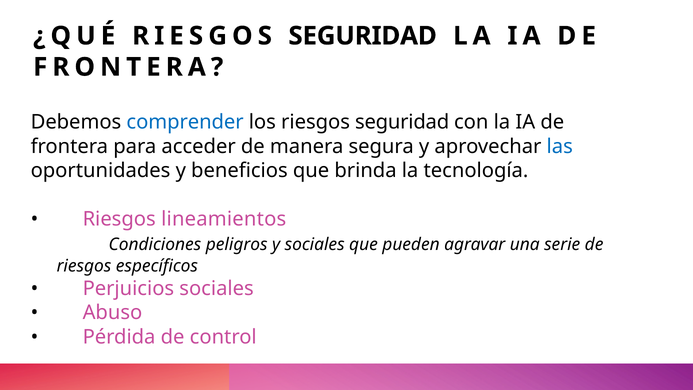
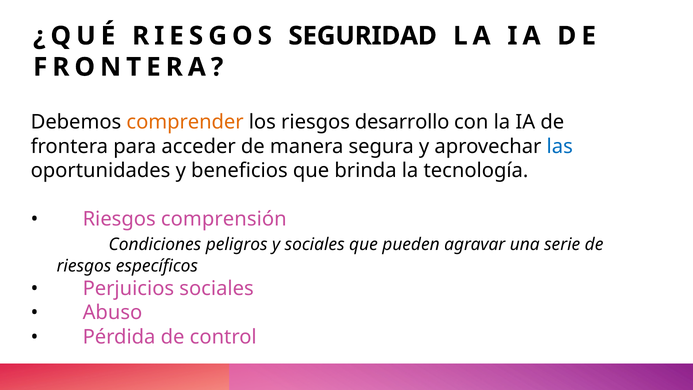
comprender colour: blue -> orange (185, 122)
los riesgos seguridad: seguridad -> desarrollo (402, 122)
lineamientos: lineamientos -> comprensión (224, 219)
